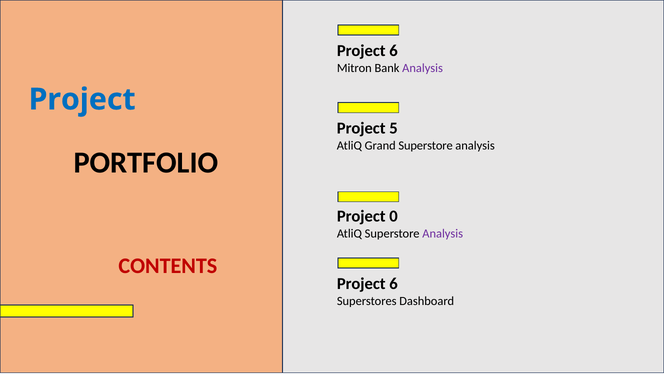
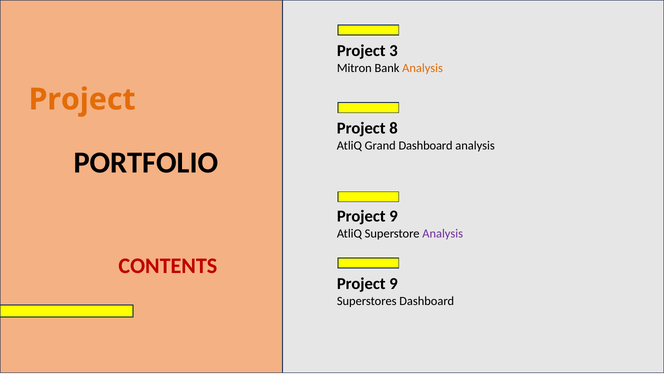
6: 6 -> 3 (394, 51)
Analysis colour: purple -> orange (423, 68)
Project colour: blue -> orange (82, 99)
5: 5 -> 8 (393, 128)
Grand Superstore: Superstore -> Dashboard (426, 145)
0: 0 -> 9 (394, 216)
6: 6 -> 9 (394, 284)
